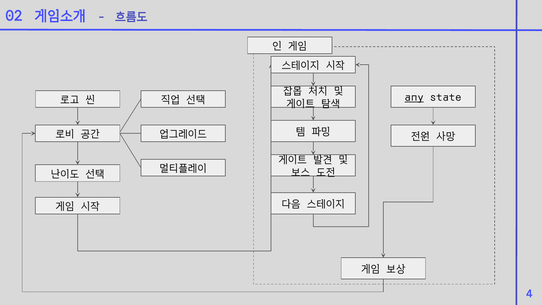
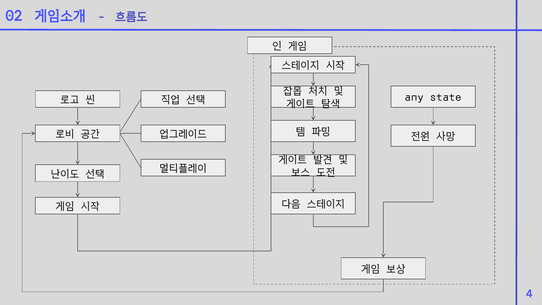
any underline: present -> none (414, 97)
